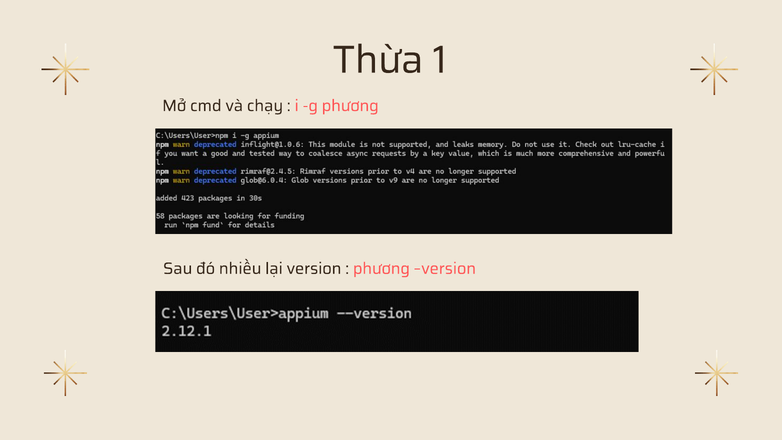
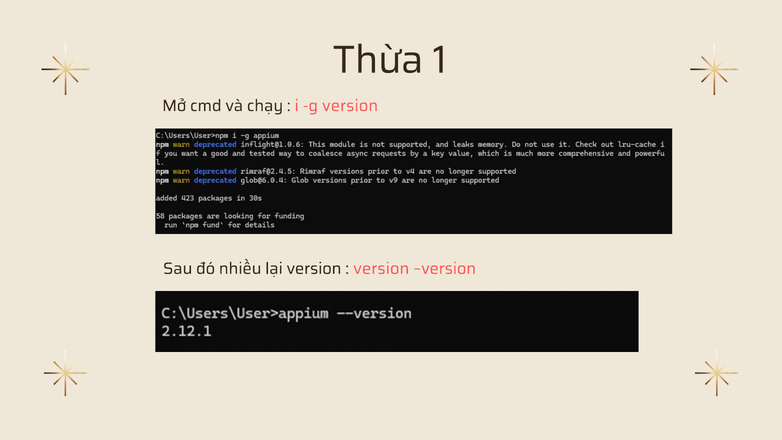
g phương: phương -> version (350, 106)
phương: phương -> version (381, 268)
